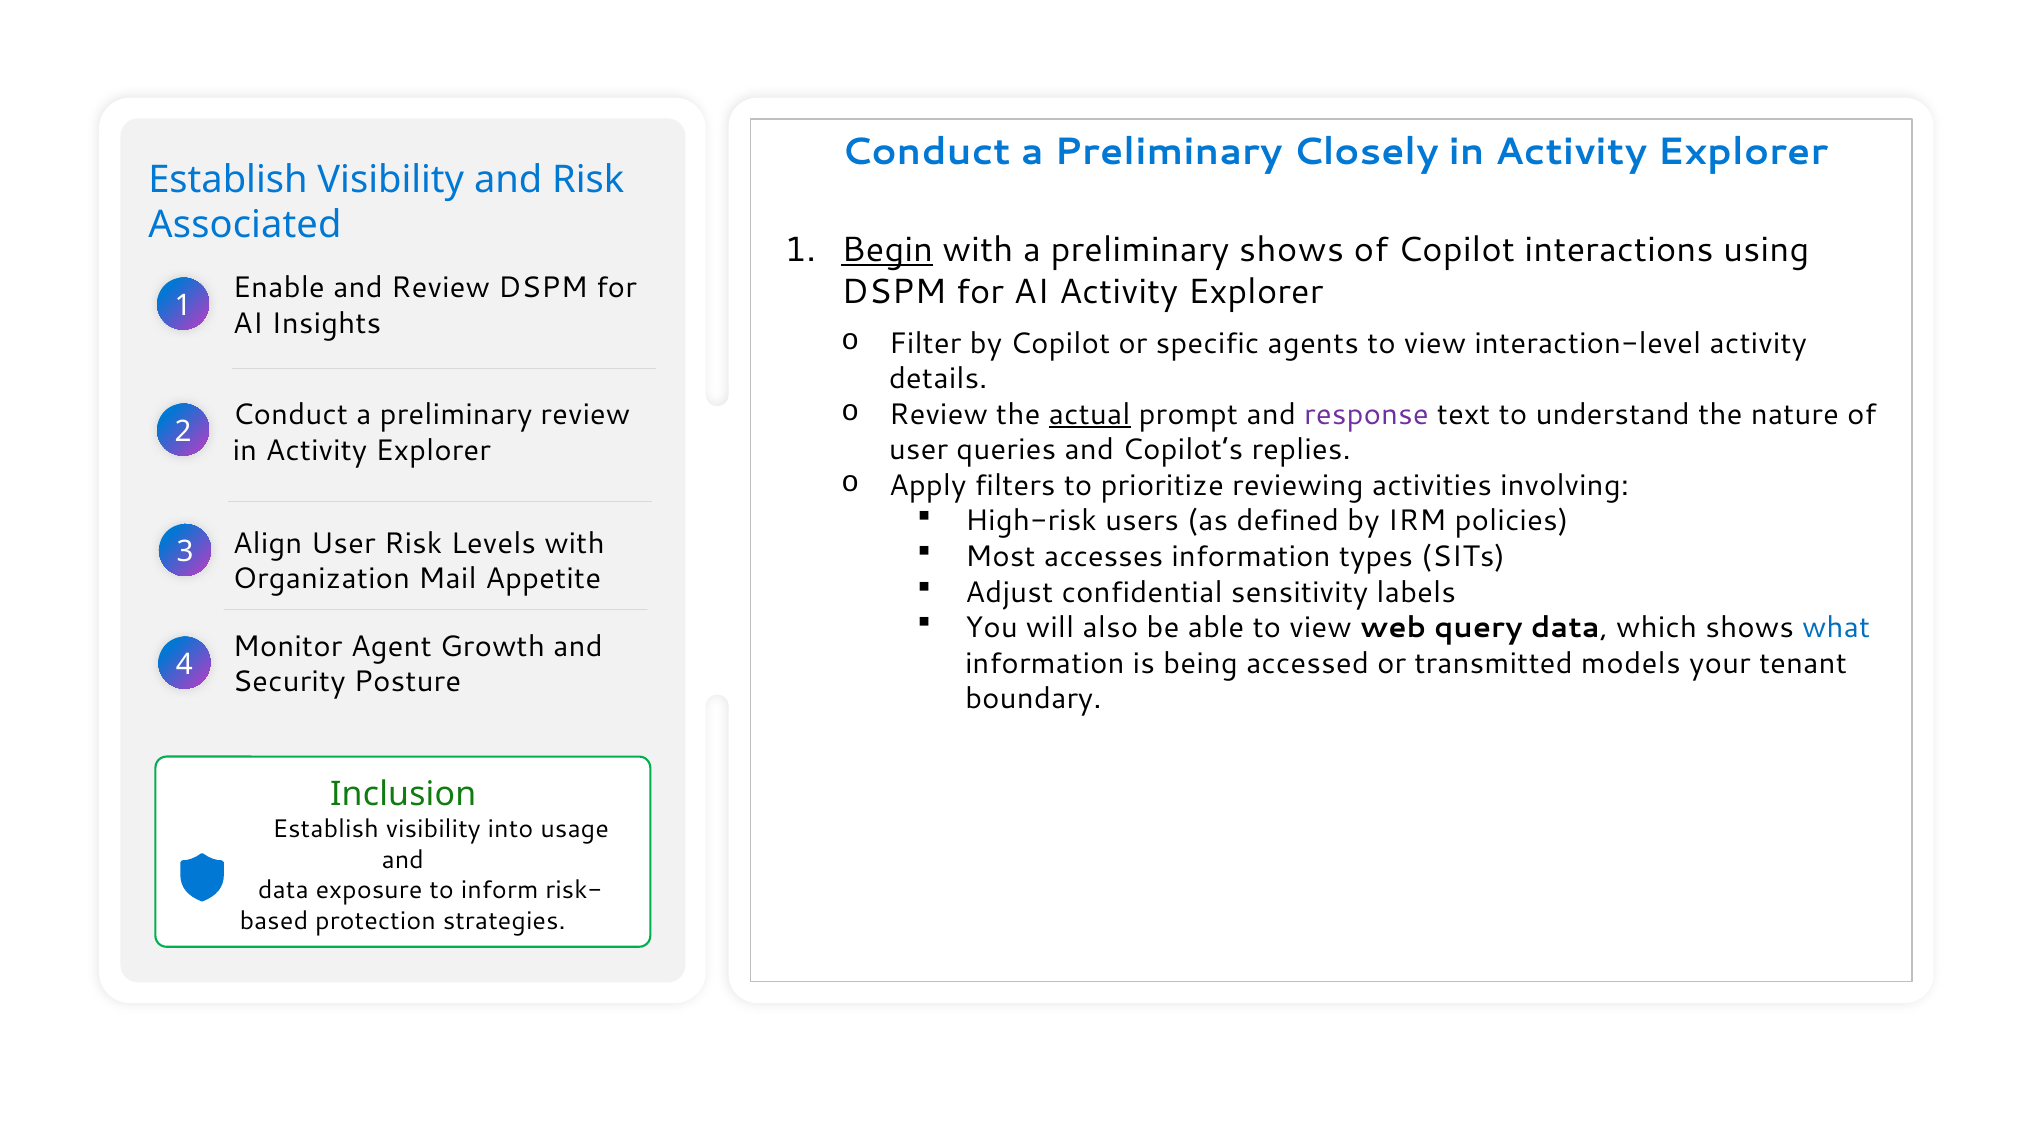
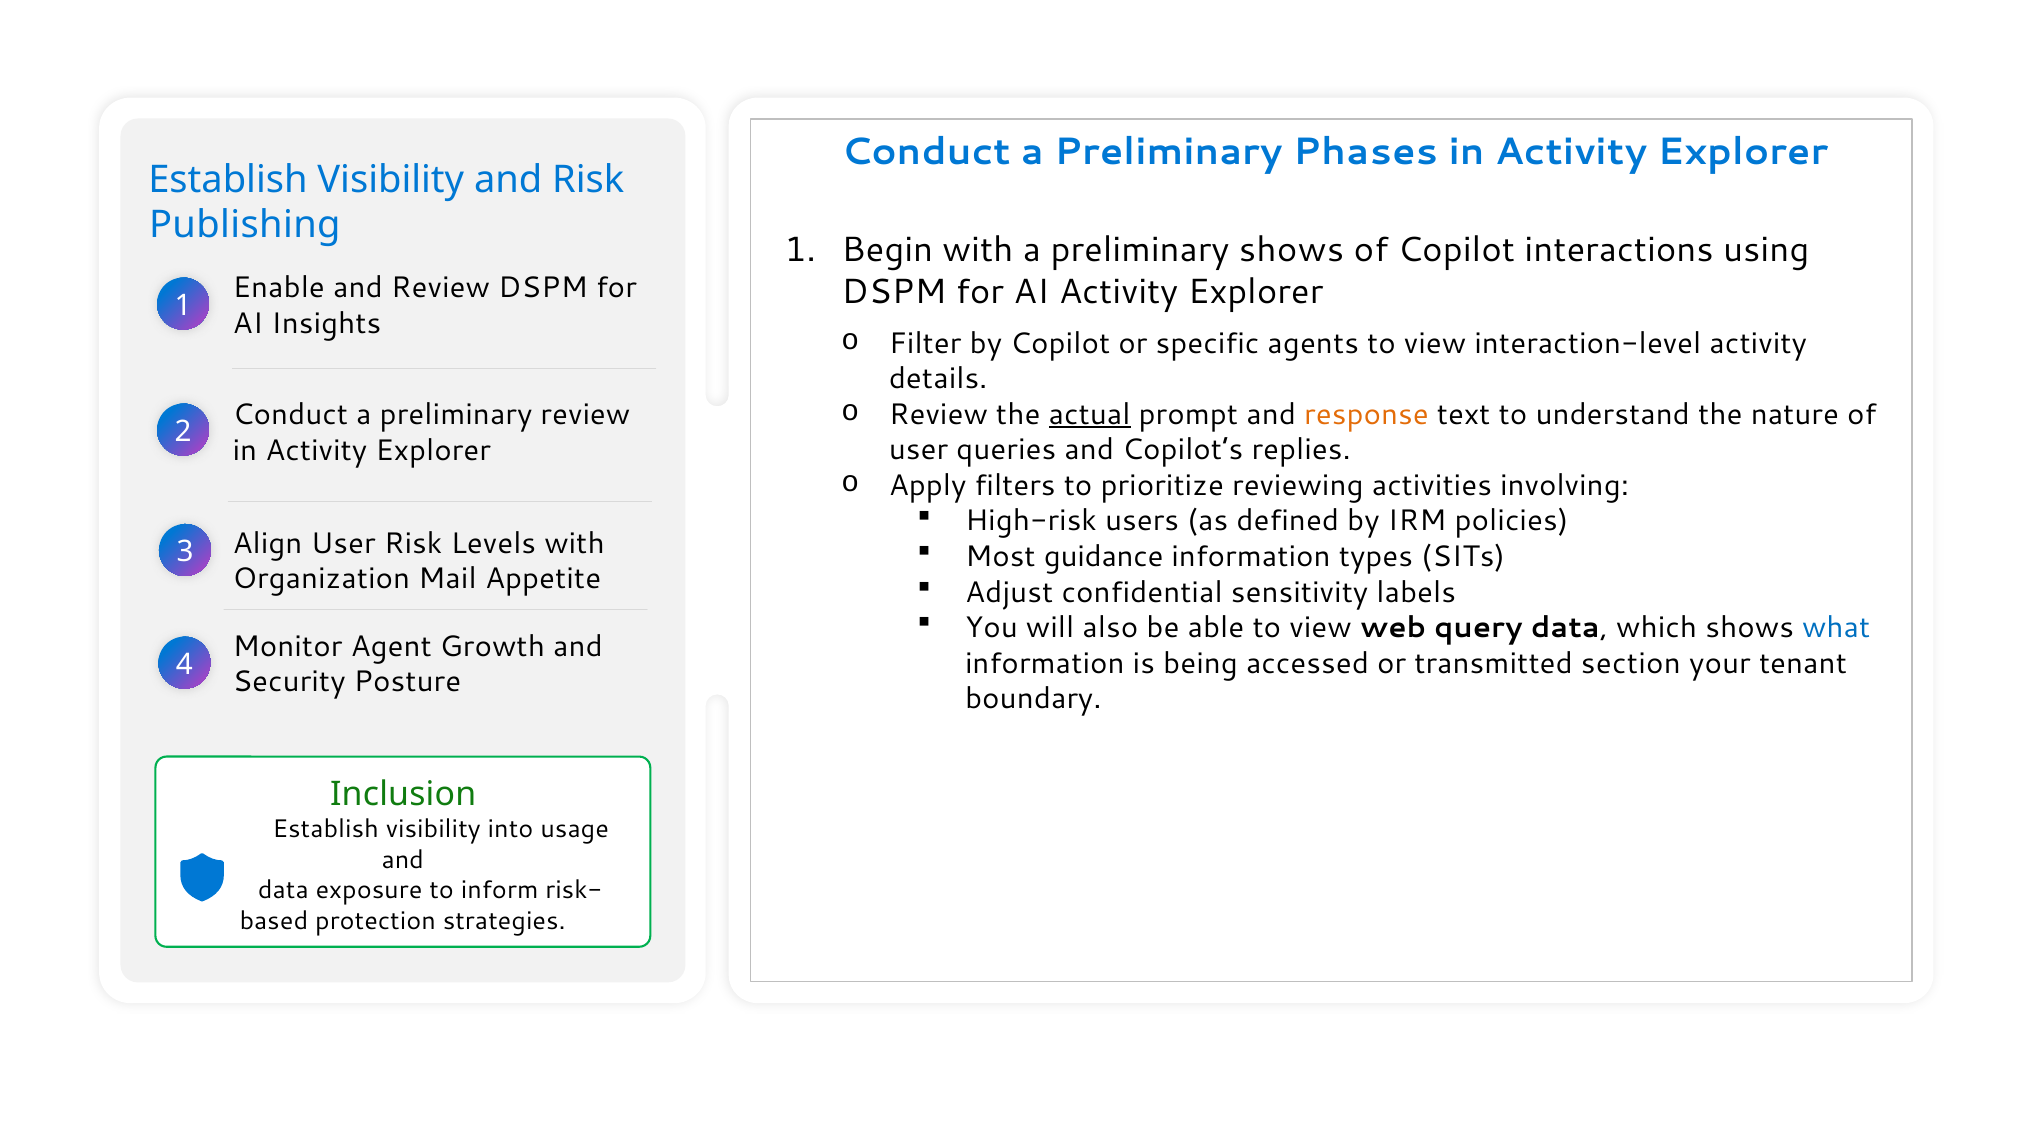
Closely: Closely -> Phases (1365, 152)
Associated: Associated -> Publishing (245, 225)
Begin underline: present -> none (887, 250)
response colour: purple -> orange (1366, 414)
accesses: accesses -> guidance (1104, 556)
models: models -> section (1631, 663)
